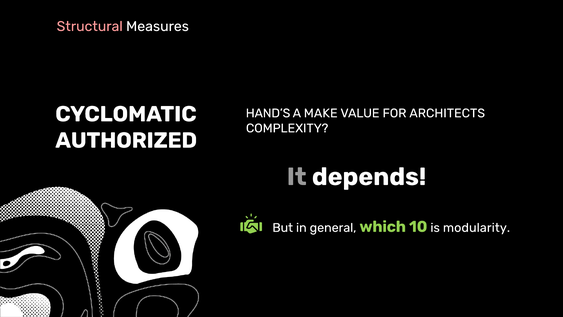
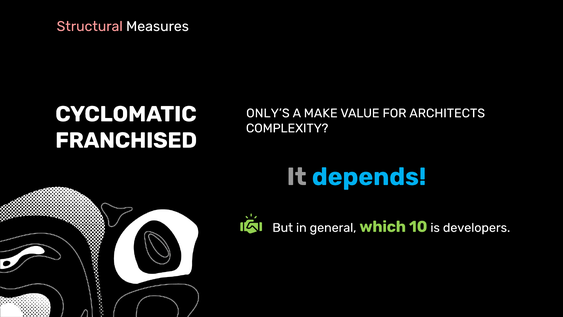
HAND’S: HAND’S -> ONLY’S (268, 113)
AUTHORIZED: AUTHORIZED -> FRANCHISED (126, 140)
depends colour: white -> light blue (369, 177)
modularity: modularity -> developers (477, 228)
